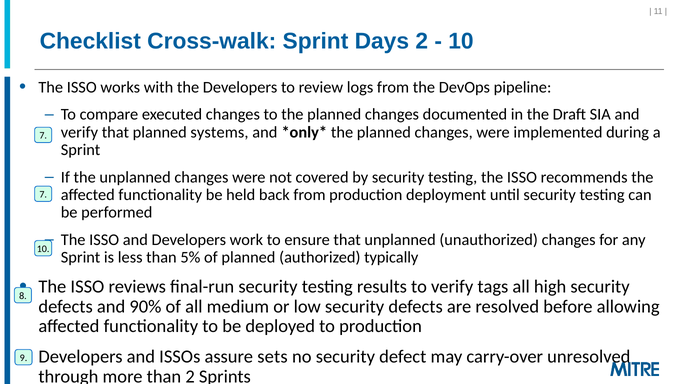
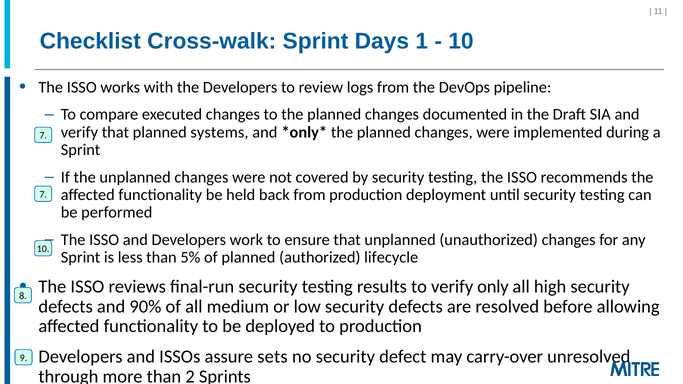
Days 2: 2 -> 1 (422, 41)
typically: typically -> lifecycle (391, 258)
tags: tags -> only (493, 287)
